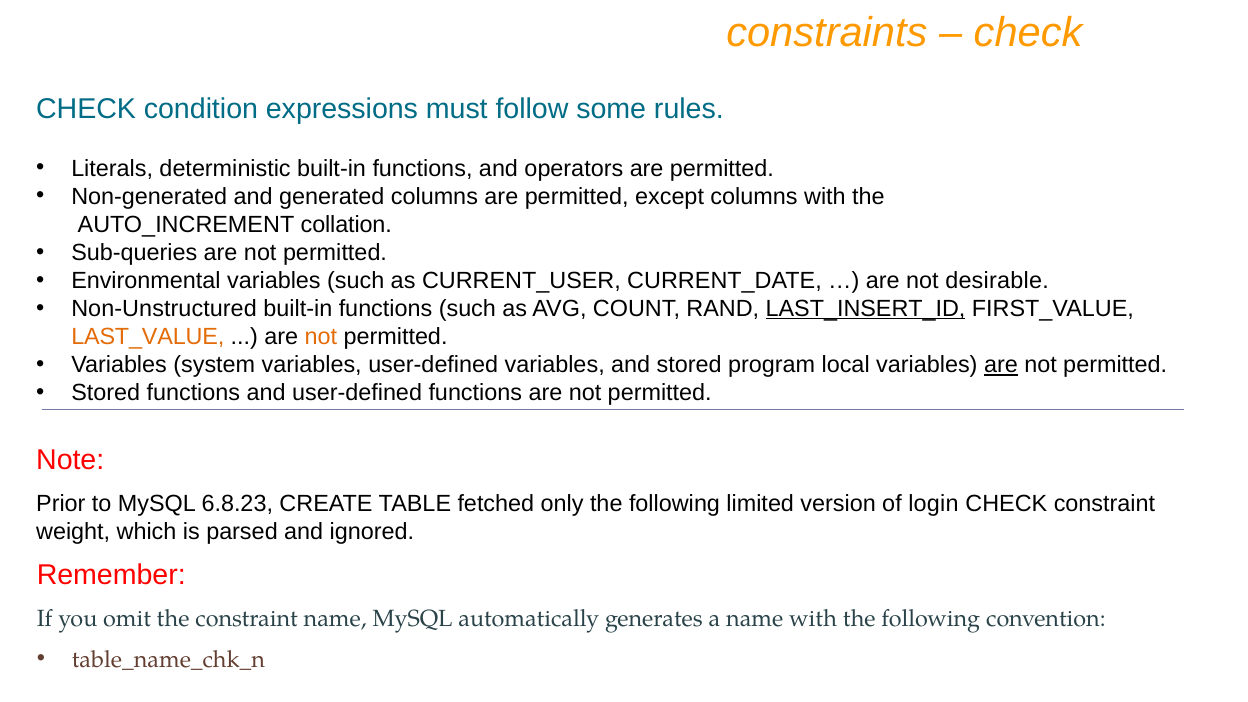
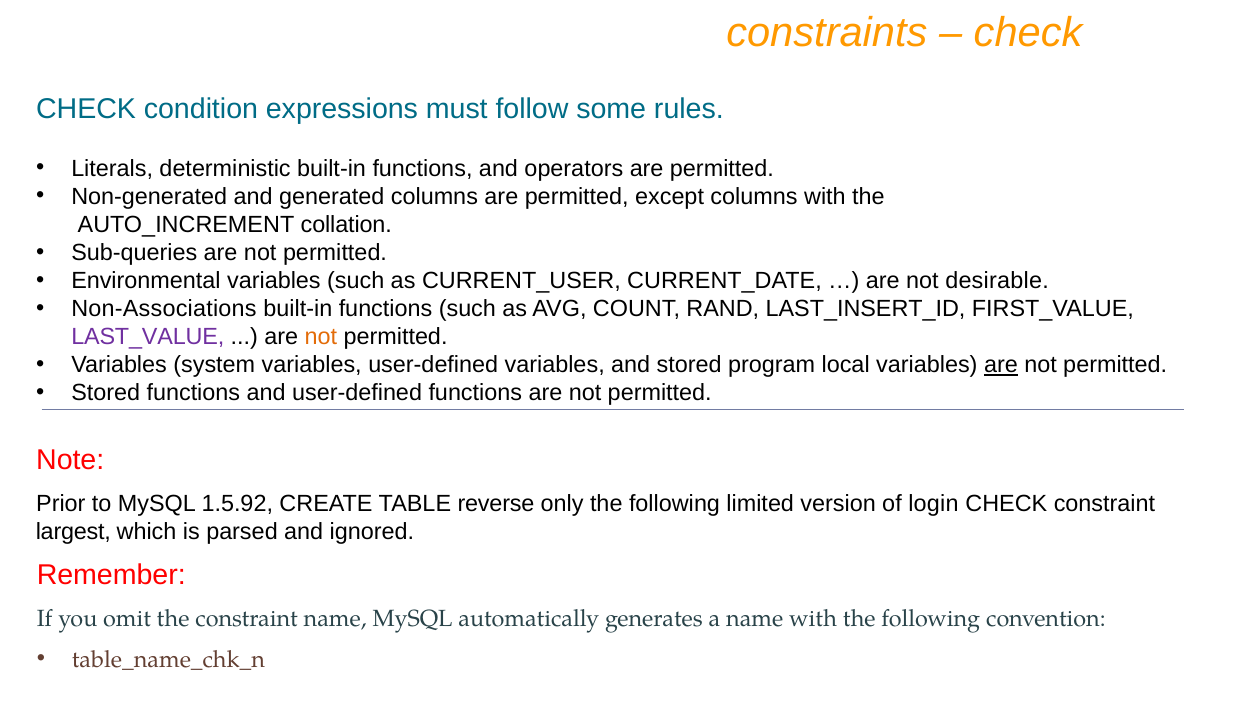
Non-Unstructured: Non-Unstructured -> Non-Associations (164, 309)
LAST_INSERT_ID underline: present -> none (866, 309)
LAST_VALUE colour: orange -> purple (148, 337)
6.8.23: 6.8.23 -> 1.5.92 (237, 504)
fetched: fetched -> reverse (496, 504)
weight: weight -> largest (73, 532)
